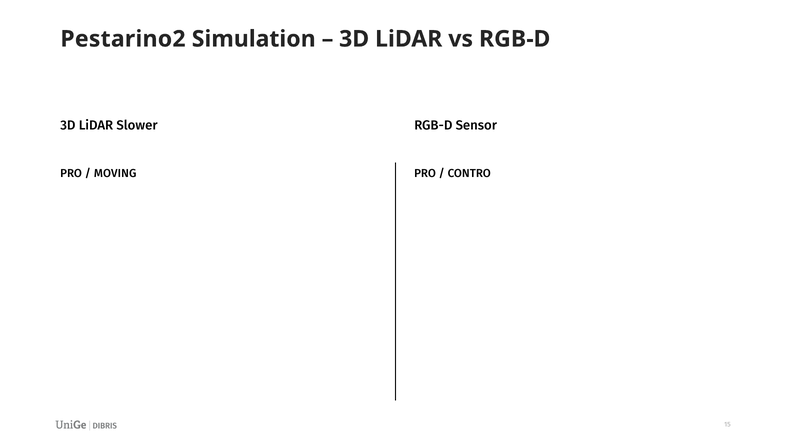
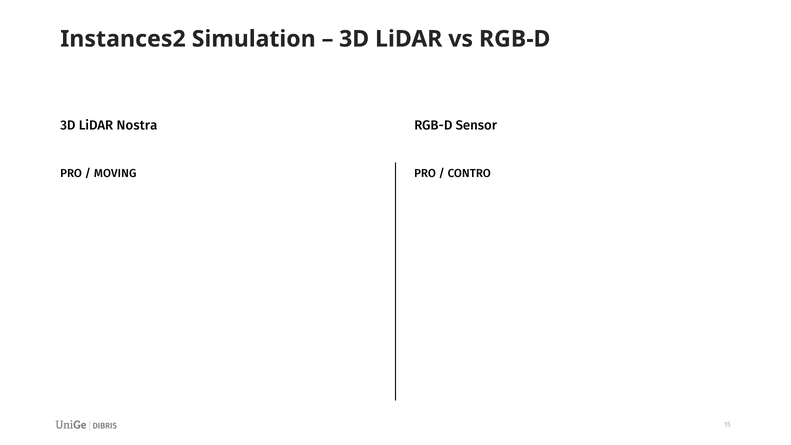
Pestarino2: Pestarino2 -> Instances2 (123, 39)
Slower: Slower -> Nostra (137, 125)
